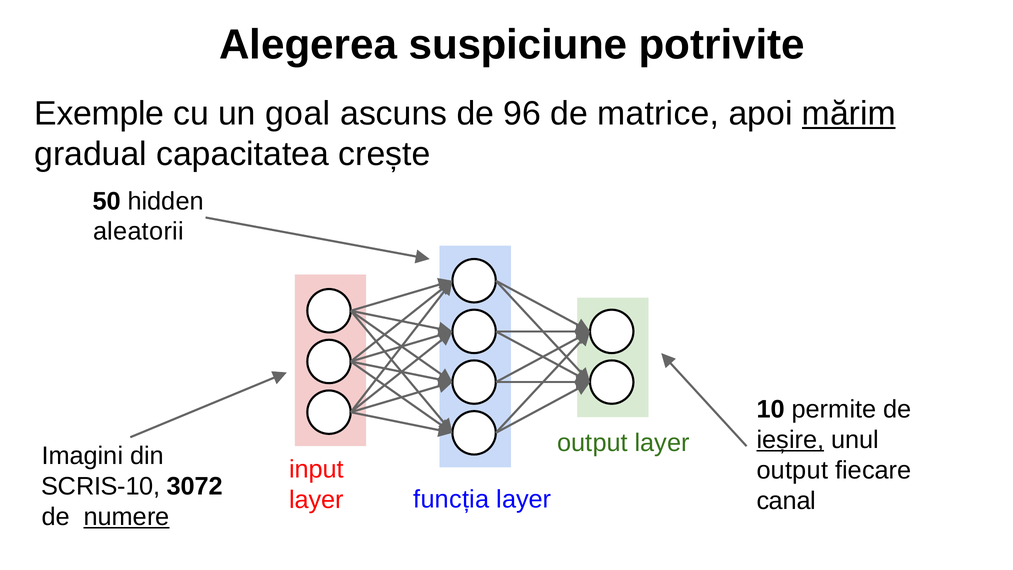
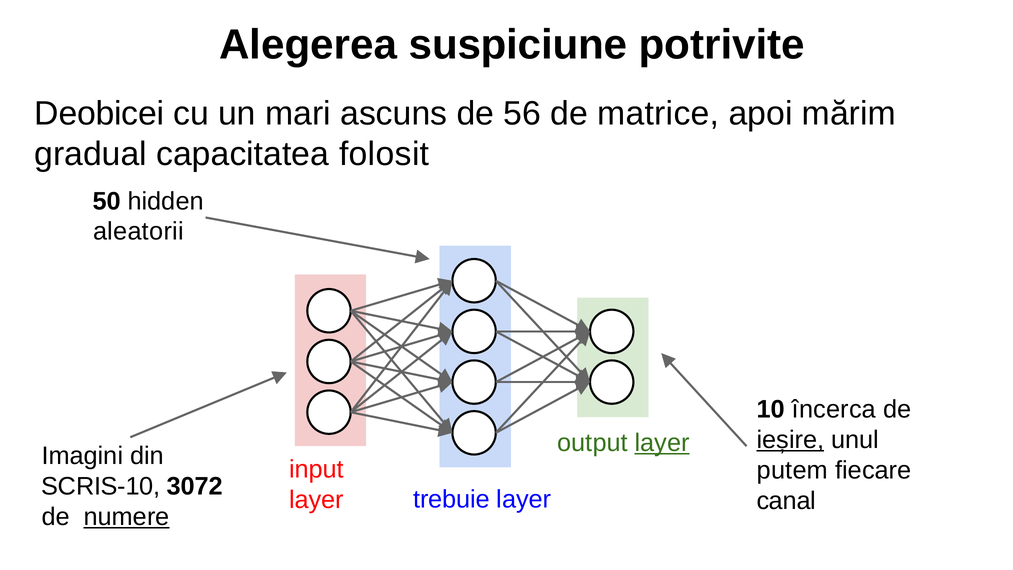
Exemple: Exemple -> Deobicei (99, 113)
goal: goal -> mari (298, 113)
96: 96 -> 56 (522, 113)
mărim underline: present -> none (849, 113)
crește: crește -> folosit (384, 154)
permite: permite -> încerca (834, 409)
layer underline: none -> present (662, 443)
output: output -> putem (792, 470)
funcția: funcția -> trebuie (452, 499)
